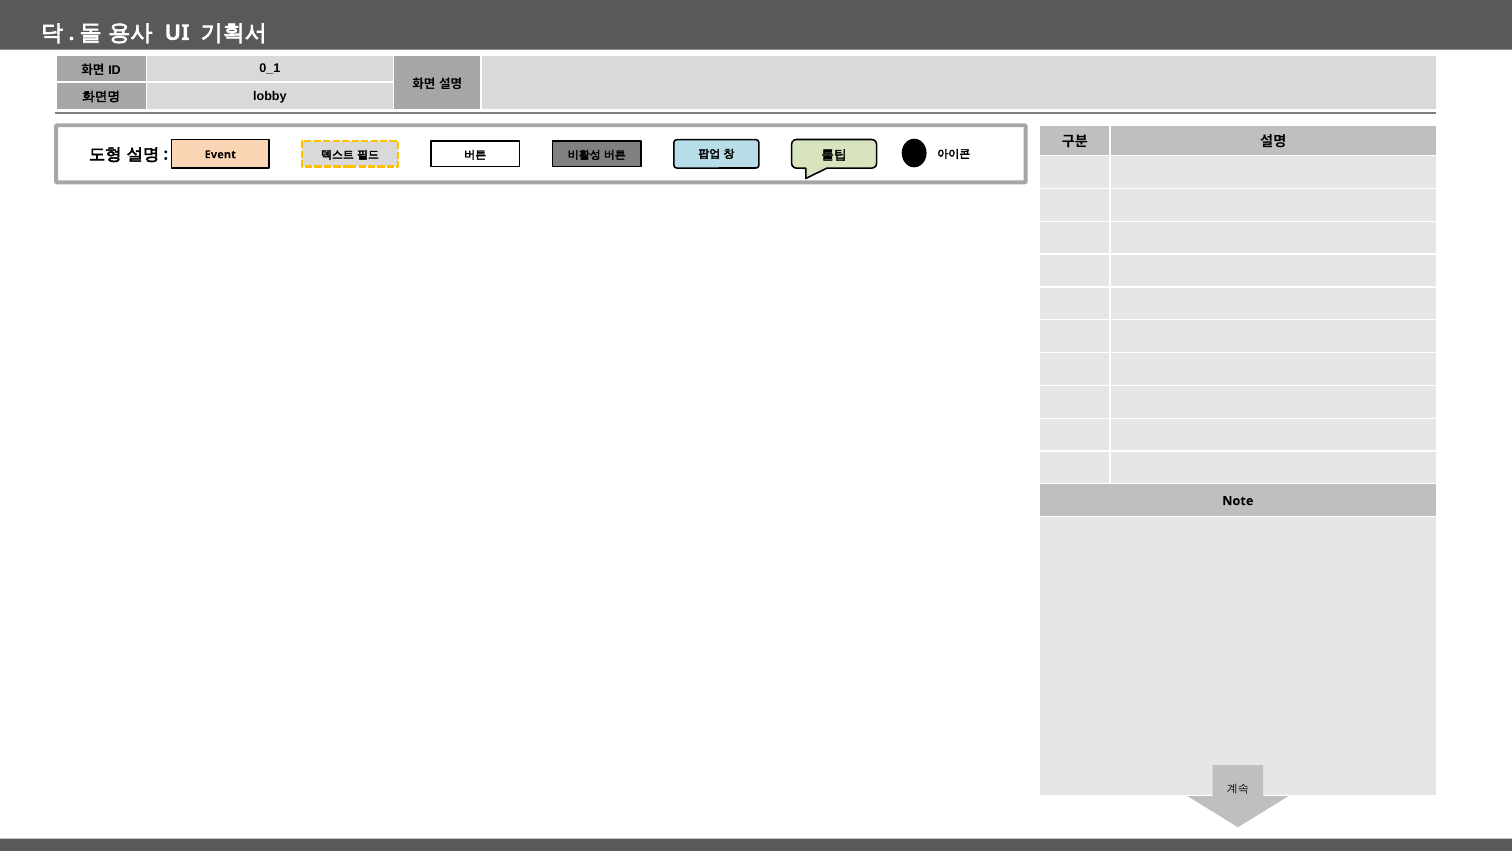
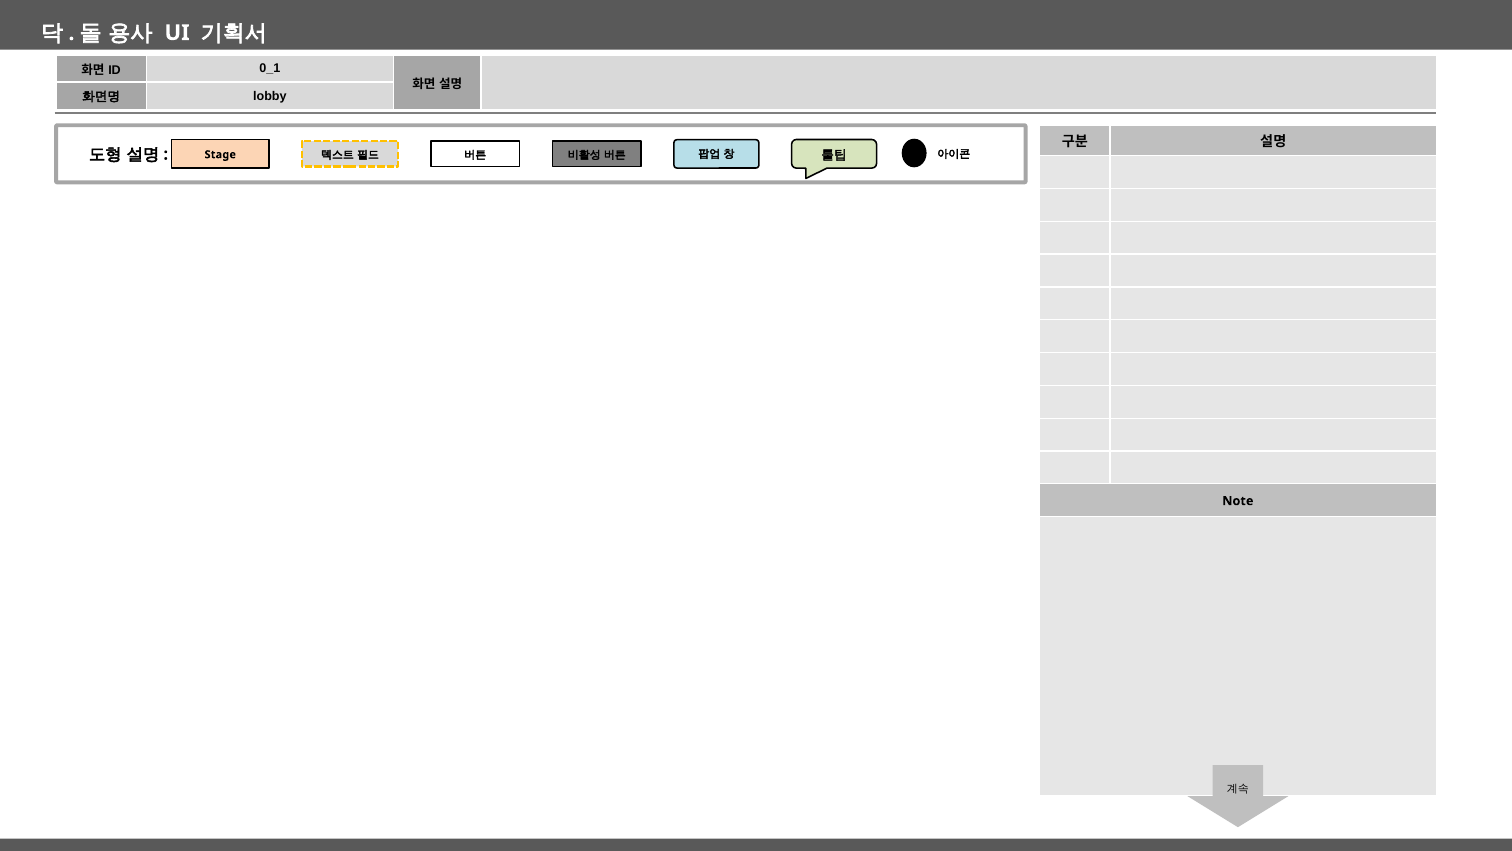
Event: Event -> Stage (220, 154)
